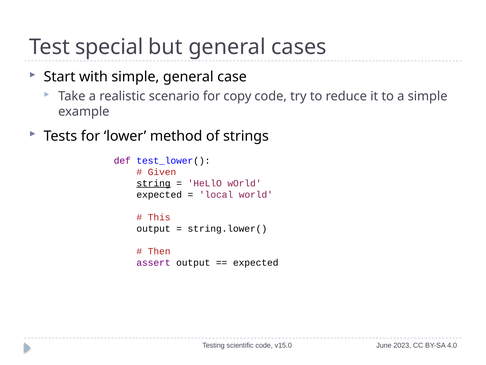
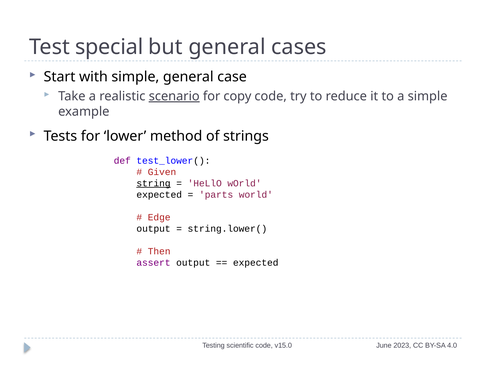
scenario underline: none -> present (174, 96)
local: local -> parts (216, 194)
This: This -> Edge (159, 217)
